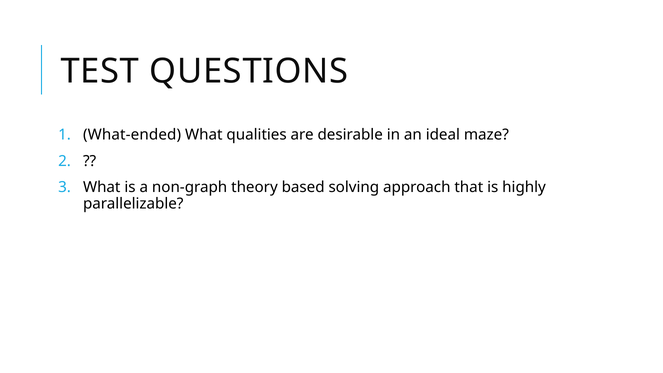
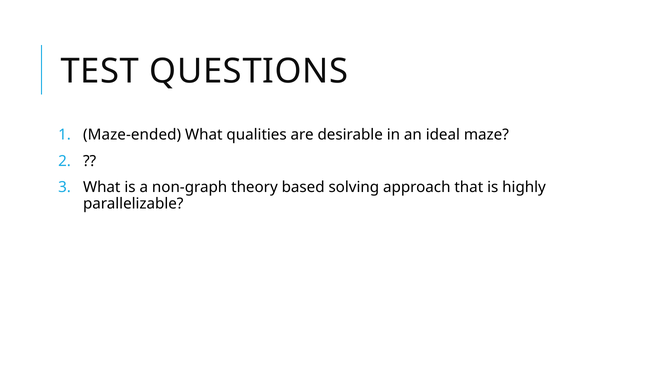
What-ended: What-ended -> Maze-ended (132, 135)
